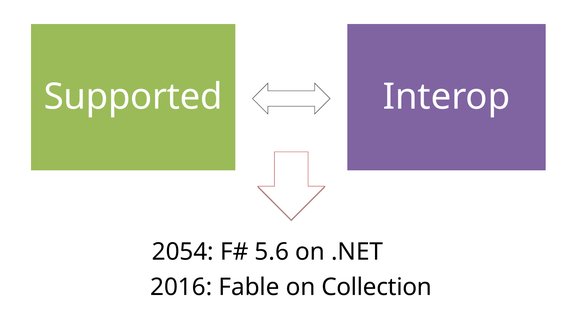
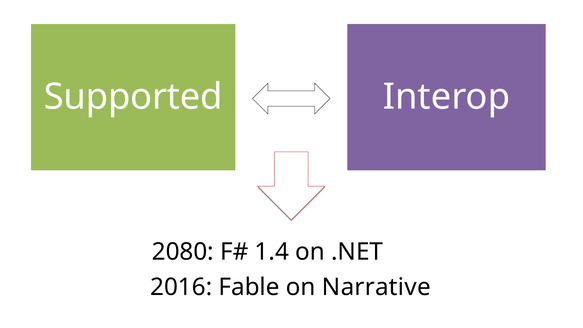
2054: 2054 -> 2080 (183, 252)
5.6: 5.6 -> 1.4 (272, 252)
Collection: Collection -> Narrative (376, 287)
